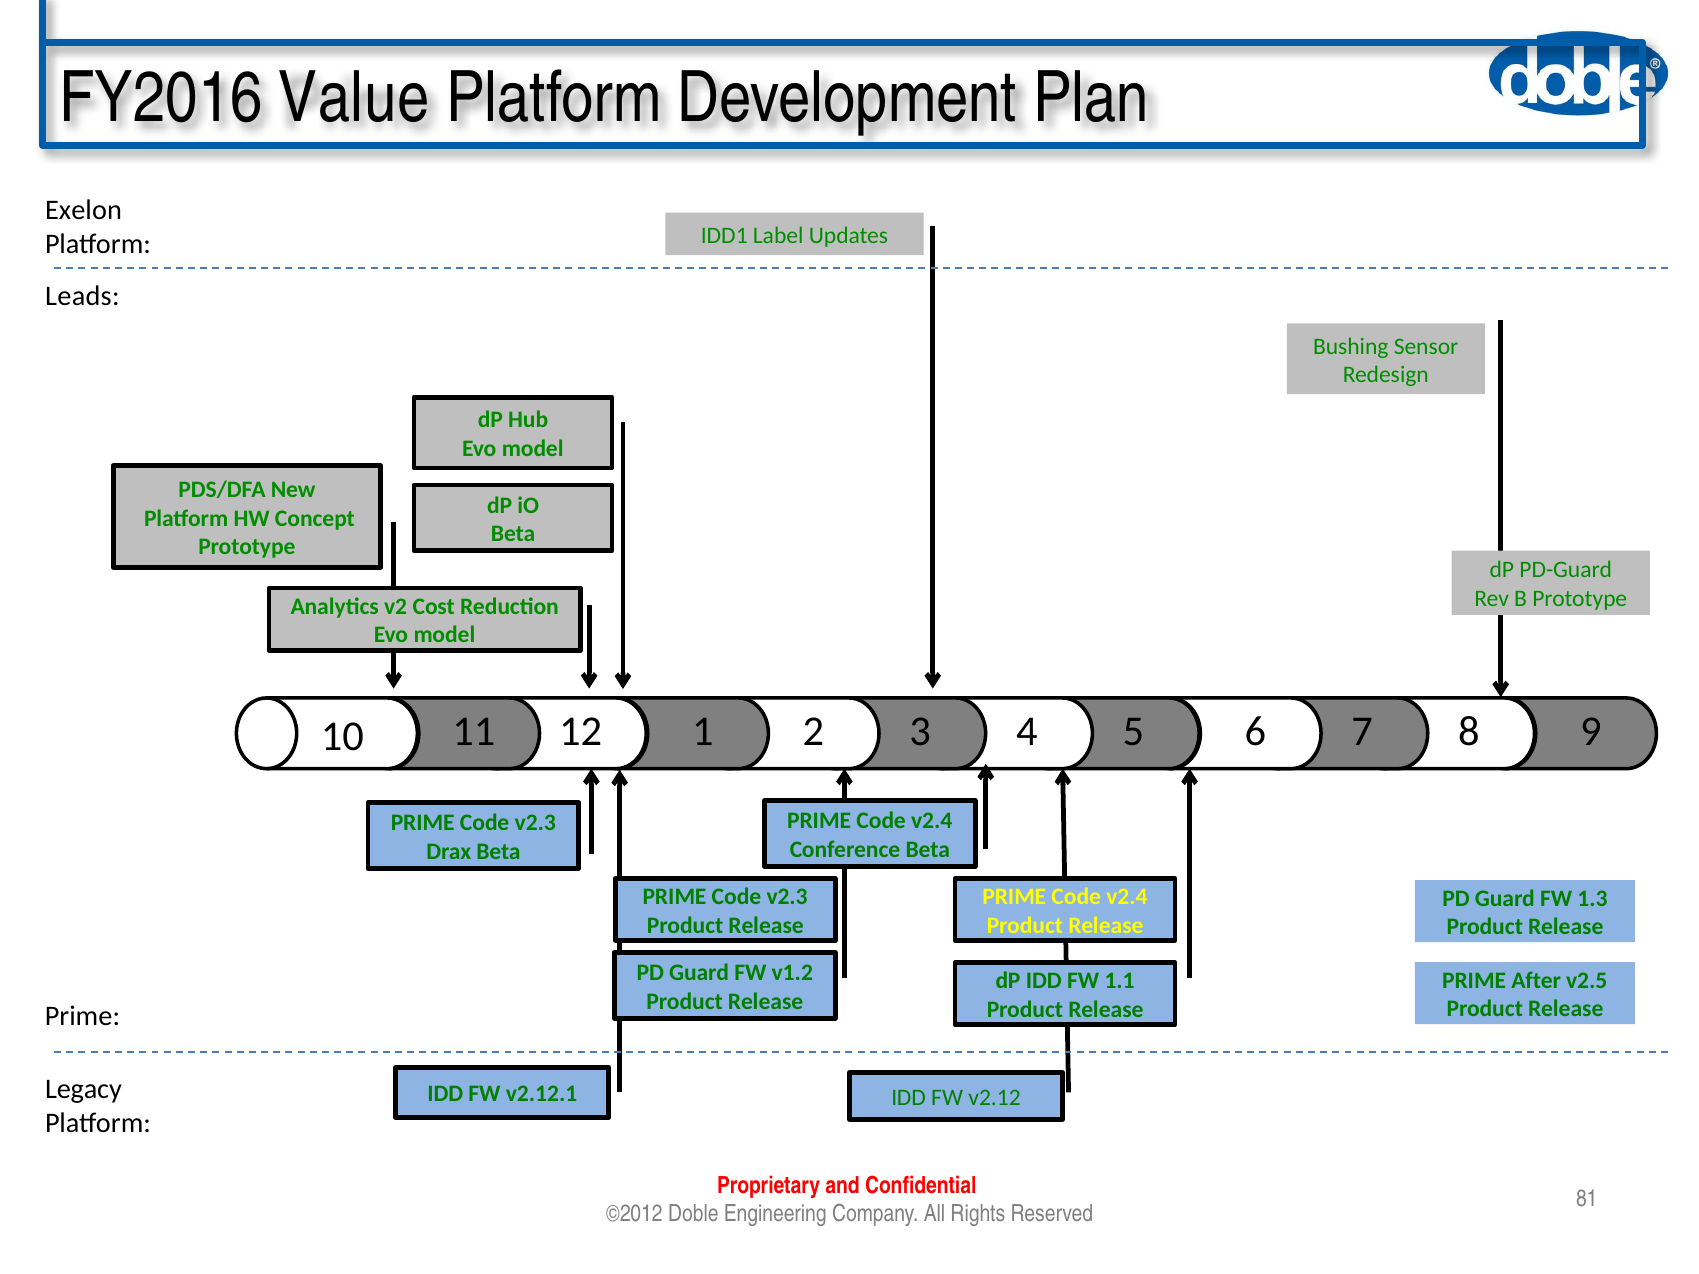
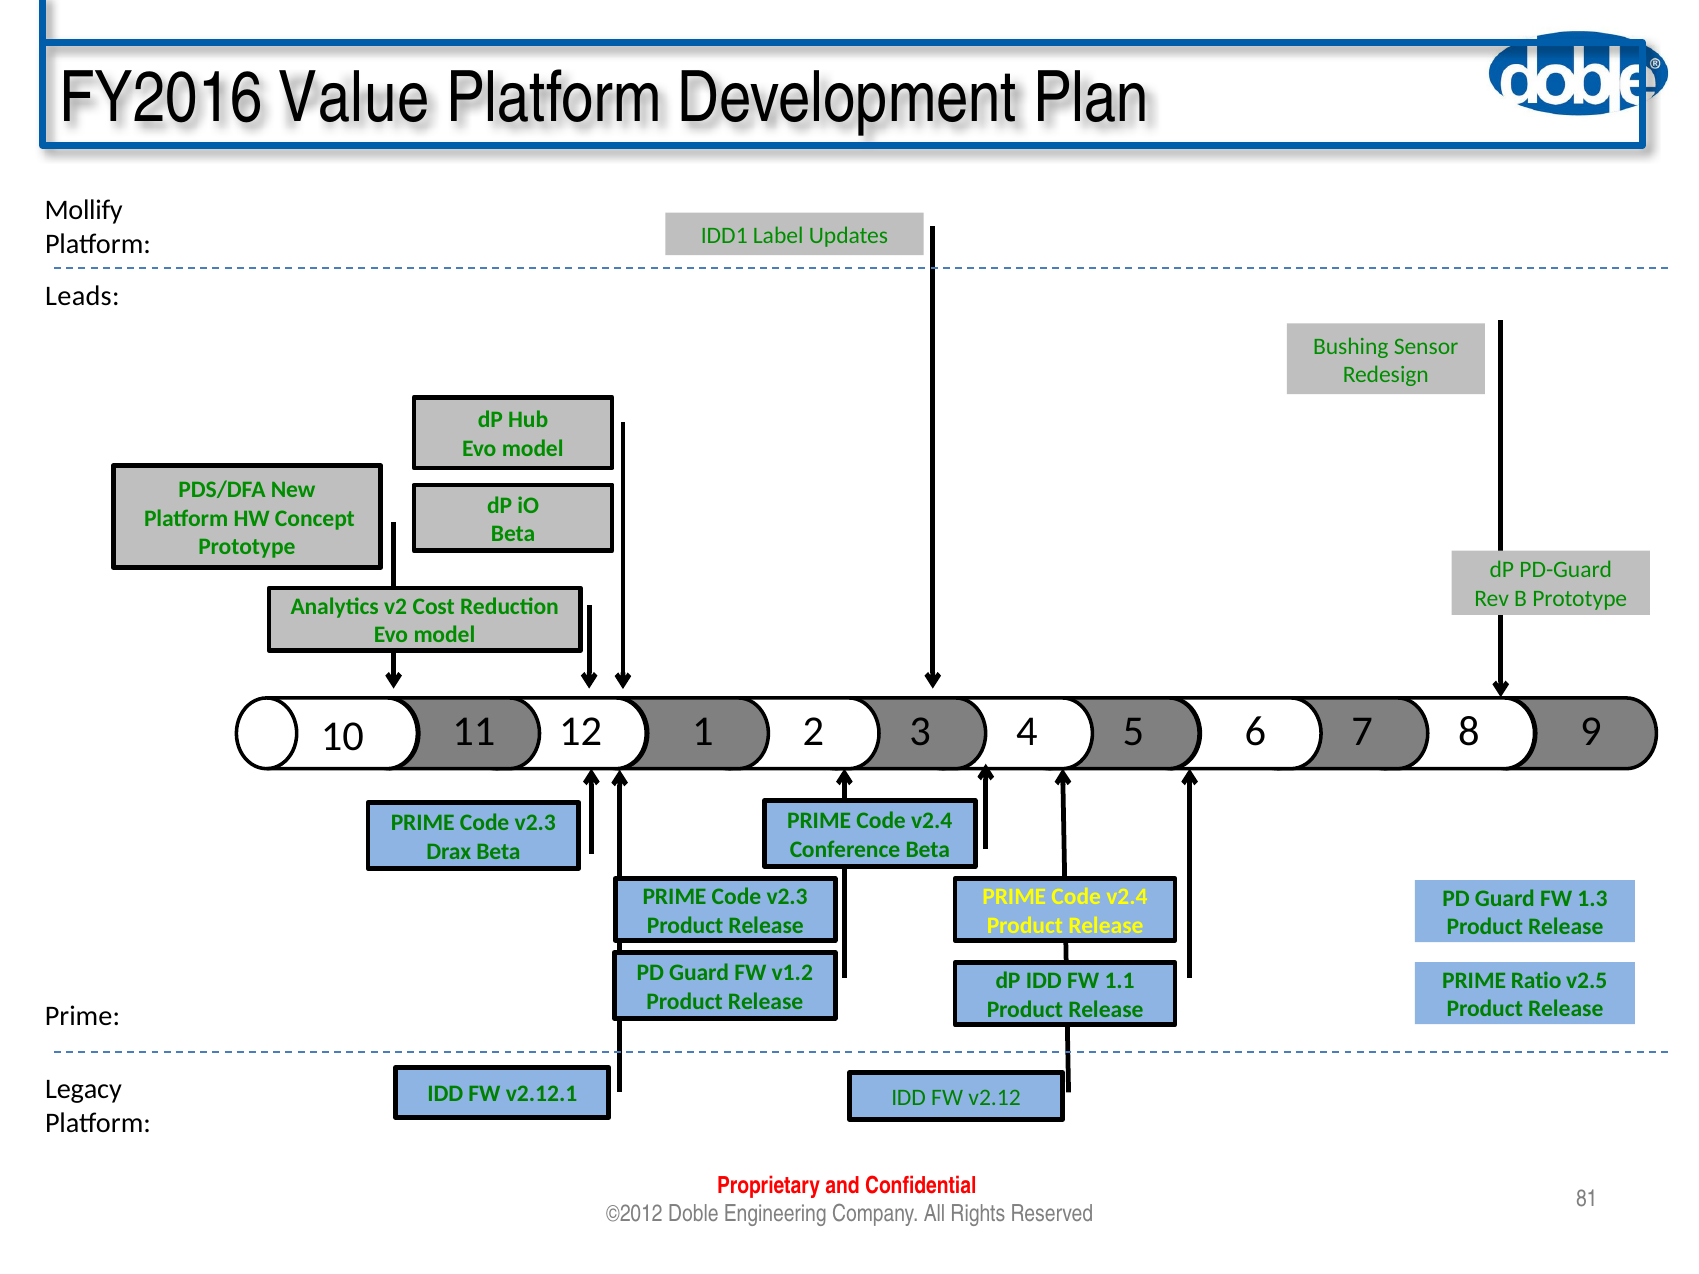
Exelon: Exelon -> Mollify (84, 210)
After: After -> Ratio (1536, 981)
